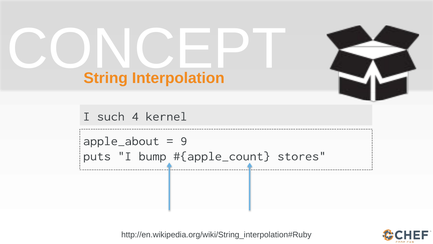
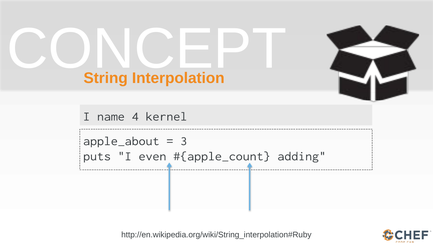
such: such -> name (111, 116)
9: 9 -> 3 (184, 141)
bump: bump -> even (153, 156)
stores: stores -> adding (302, 156)
